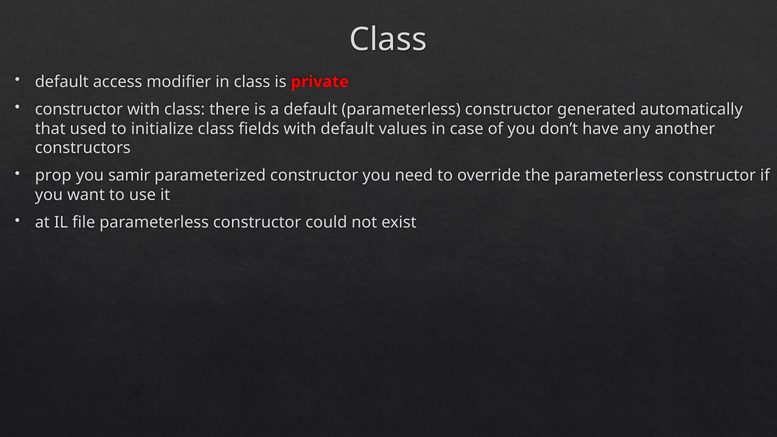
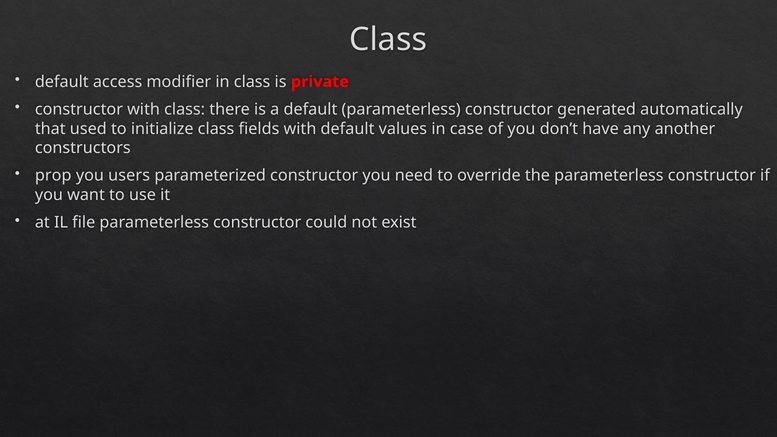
samir: samir -> users (129, 176)
